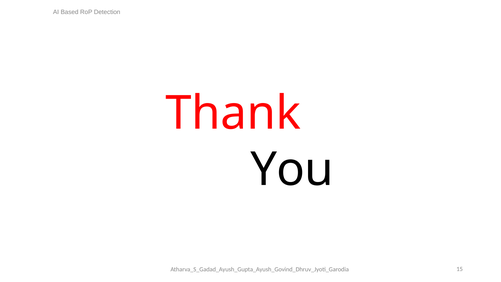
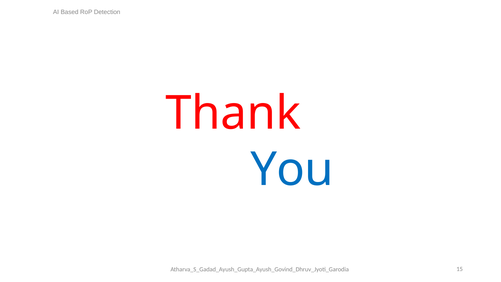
You colour: black -> blue (292, 169)
